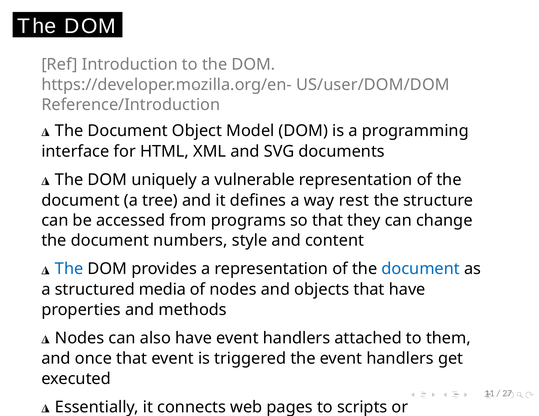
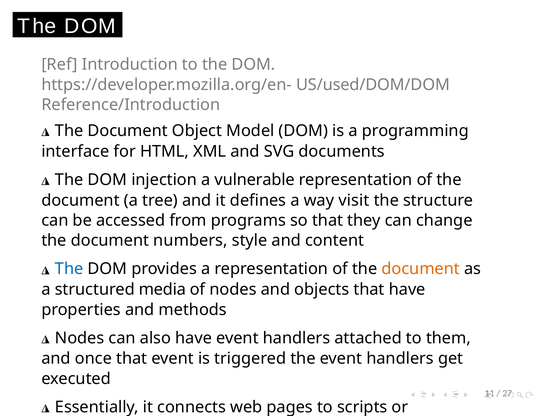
US/user/DOM/DOM: US/user/DOM/DOM -> US/used/DOM/DOM (373, 85)
uniquely: uniquely -> injection (164, 180)
rest: rest -> visit (354, 201)
document colour: blue -> orange (421, 269)
